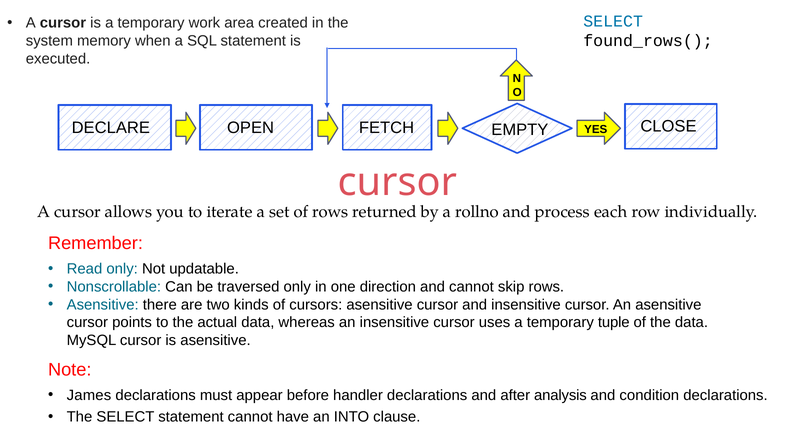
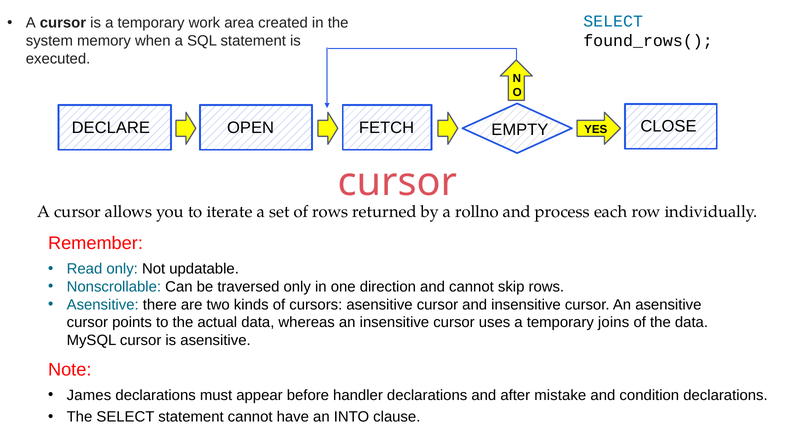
tuple: tuple -> joins (614, 323)
analysis: analysis -> mistake (560, 395)
